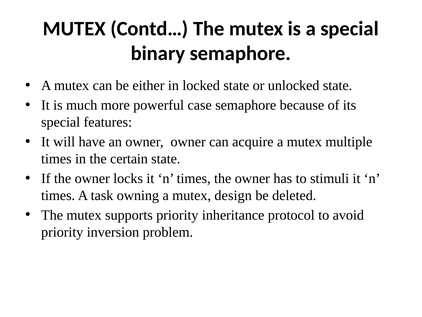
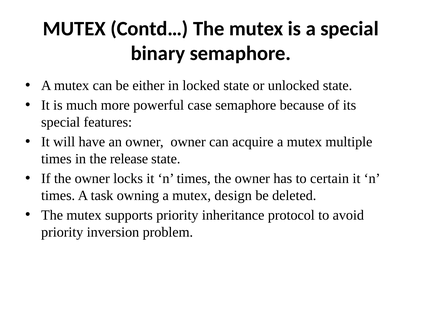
certain: certain -> release (129, 159)
stimuli: stimuli -> certain (330, 178)
